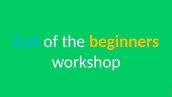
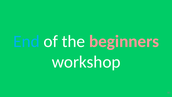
beginners colour: yellow -> pink (124, 41)
